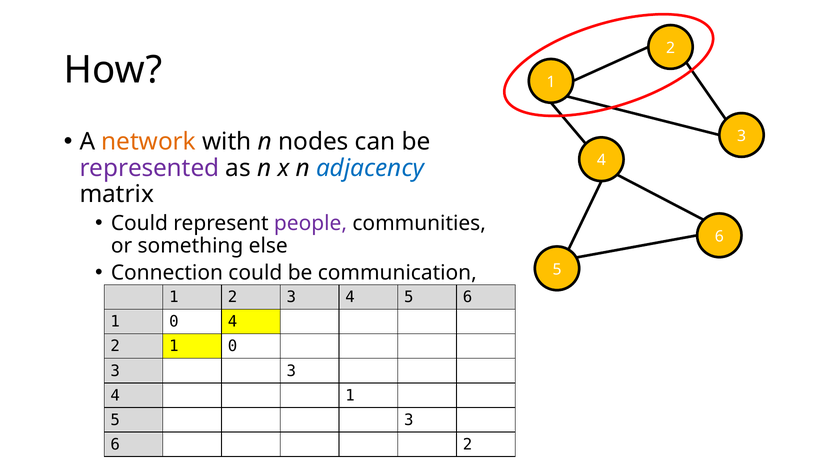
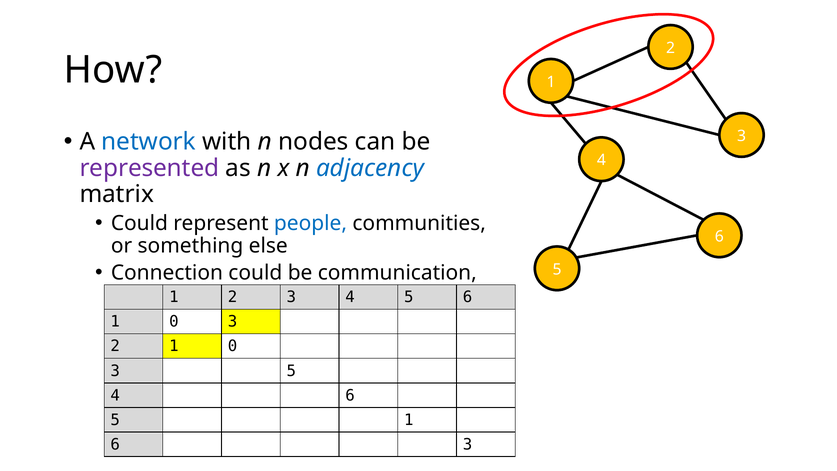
network colour: orange -> blue (149, 142)
people colour: purple -> blue (311, 223)
4: 4 -> 3 (233, 322)
3: 3 -> 5 (291, 371)
4 1: 1 -> 6 (350, 395)
5 3: 3 -> 1 (409, 420)
6 2: 2 -> 3 (467, 444)
